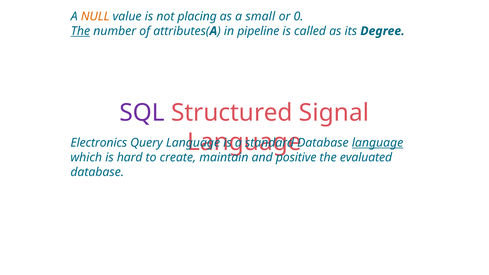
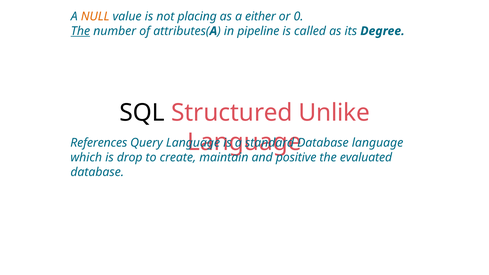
small: small -> either (260, 16)
SQL colour: purple -> black (142, 113)
Signal: Signal -> Unlike (334, 113)
Electronics: Electronics -> References (99, 143)
language underline: present -> none (378, 143)
hard: hard -> drop (130, 158)
